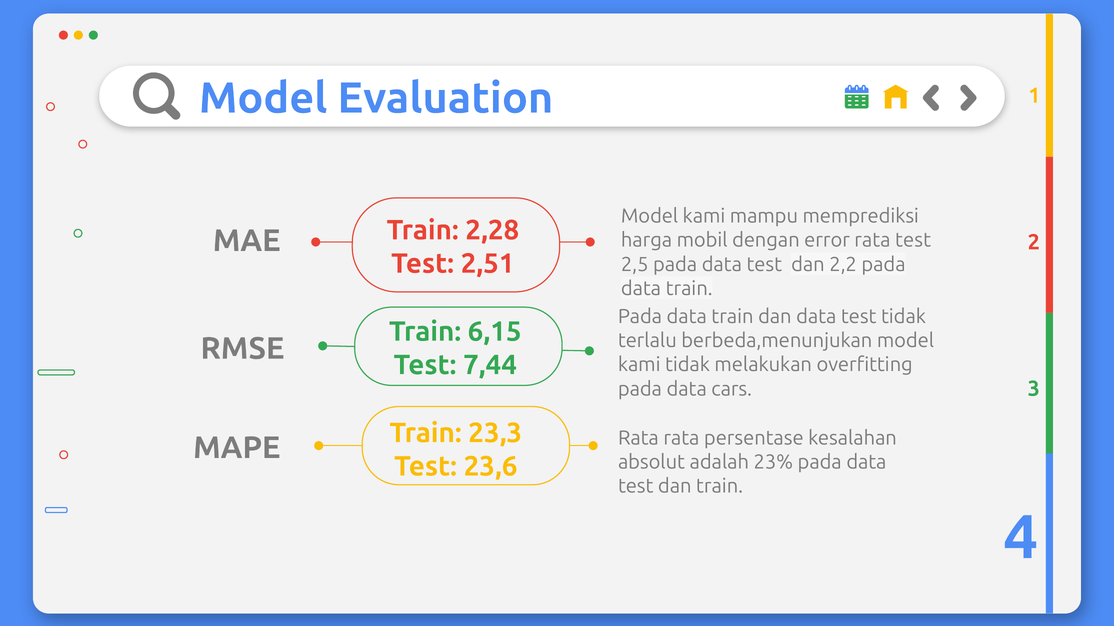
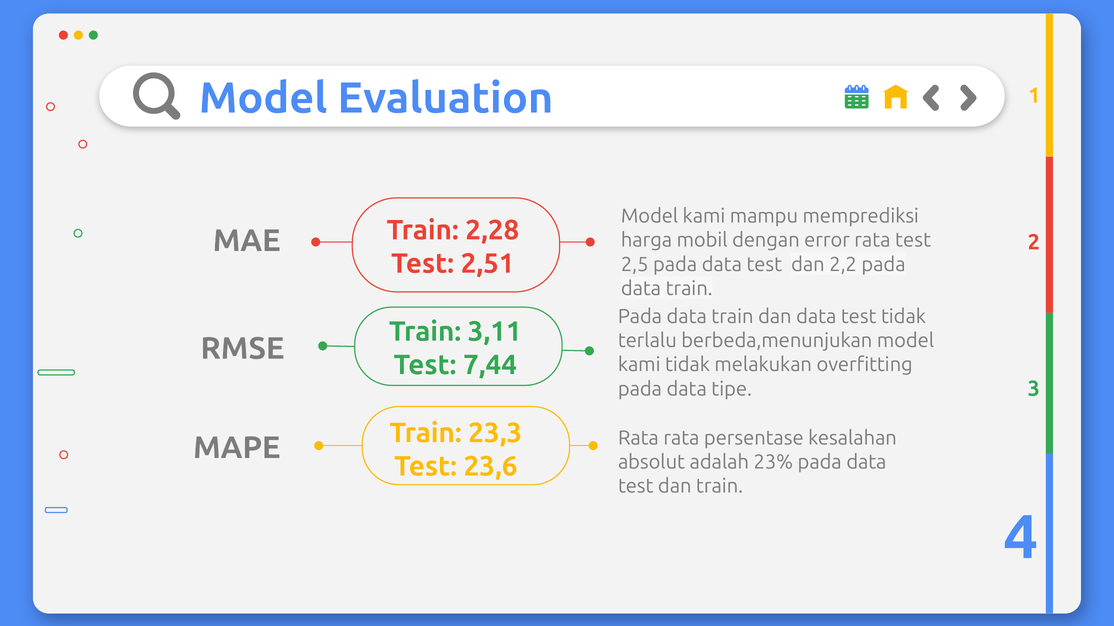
6,15: 6,15 -> 3,11 (495, 332)
cars: cars -> tipe (732, 389)
